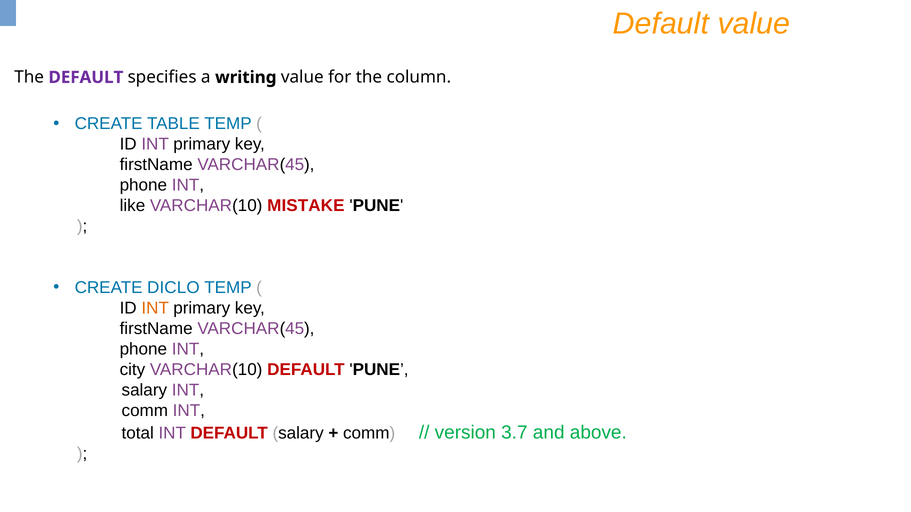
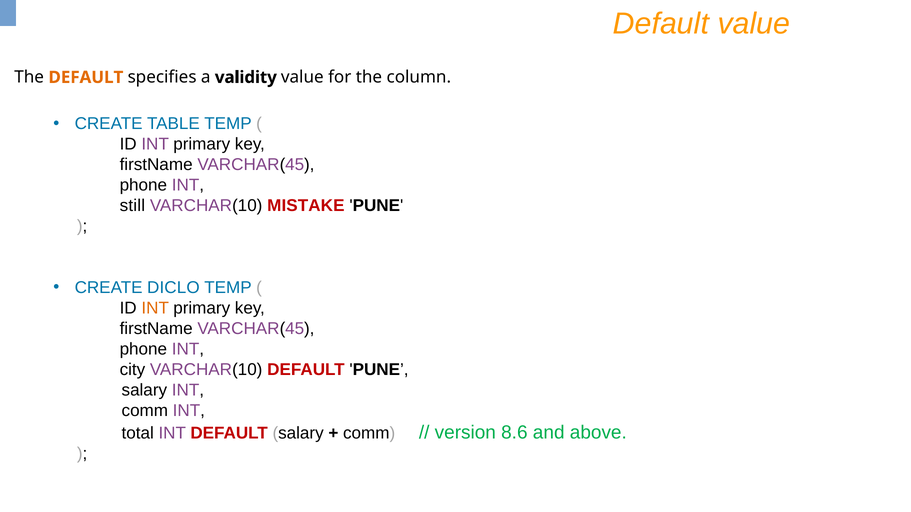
DEFAULT colour: purple -> orange (86, 77)
writing: writing -> validity (246, 77)
like: like -> still (132, 206)
3.7: 3.7 -> 8.6 (514, 433)
